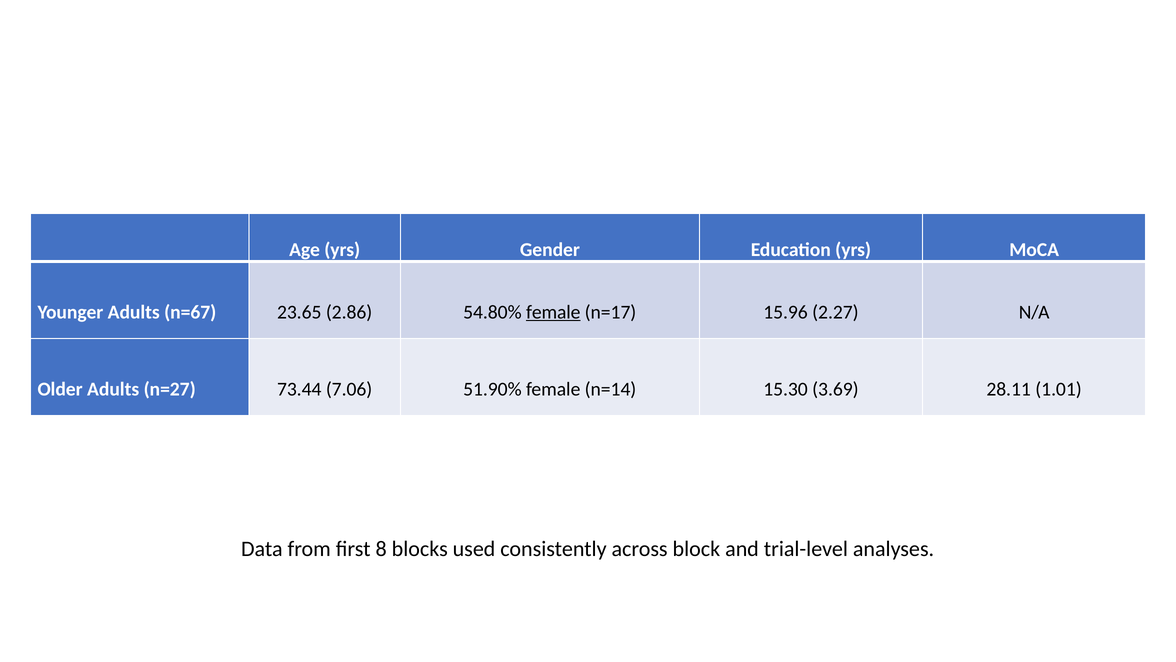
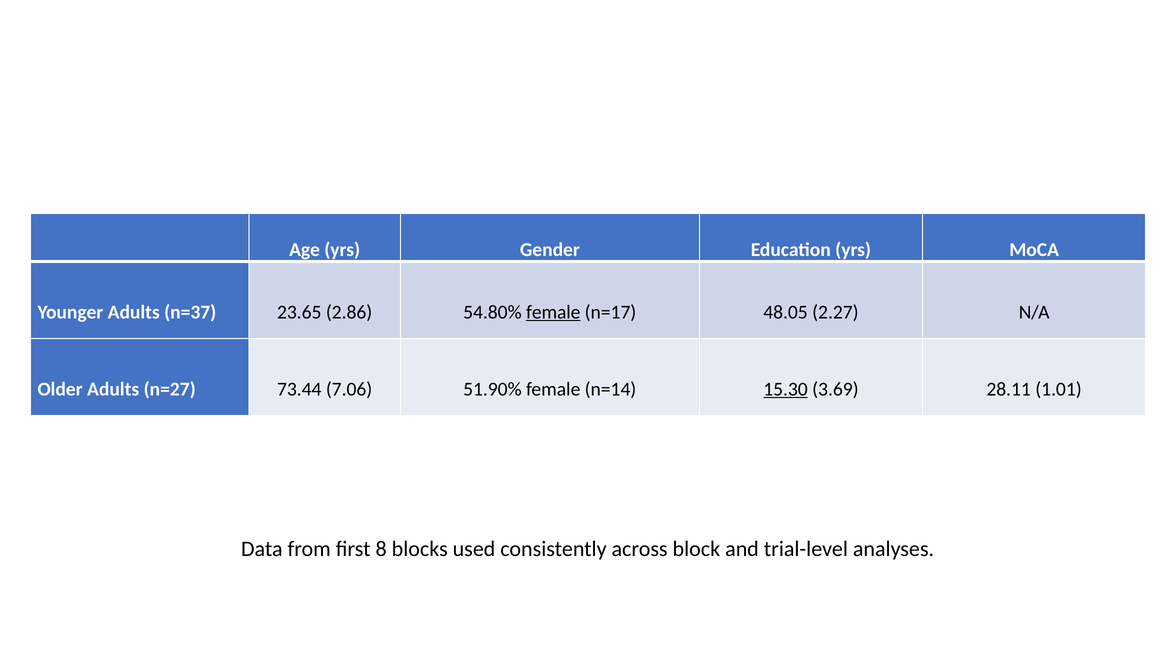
n=67: n=67 -> n=37 (190, 312)
15.96: 15.96 -> 48.05 (786, 312)
15.30 underline: none -> present (786, 389)
